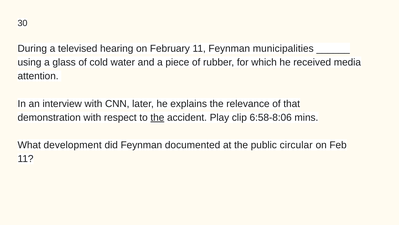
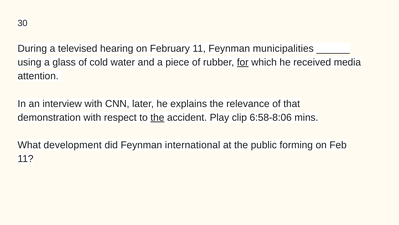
for underline: none -> present (243, 62)
documented: documented -> international (193, 145)
circular: circular -> forming (296, 145)
